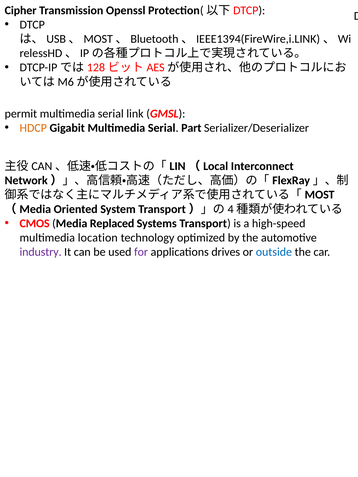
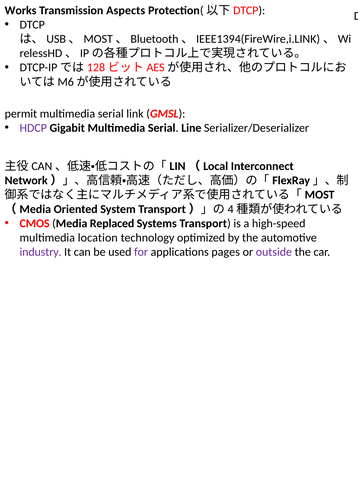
Cipher: Cipher -> Works (21, 10)
Openssl: Openssl -> Aspects (126, 10)
HDCP colour: orange -> purple (33, 128)
Part: Part -> Line (191, 128)
drives: drives -> pages (226, 252)
outside colour: blue -> purple (274, 252)
